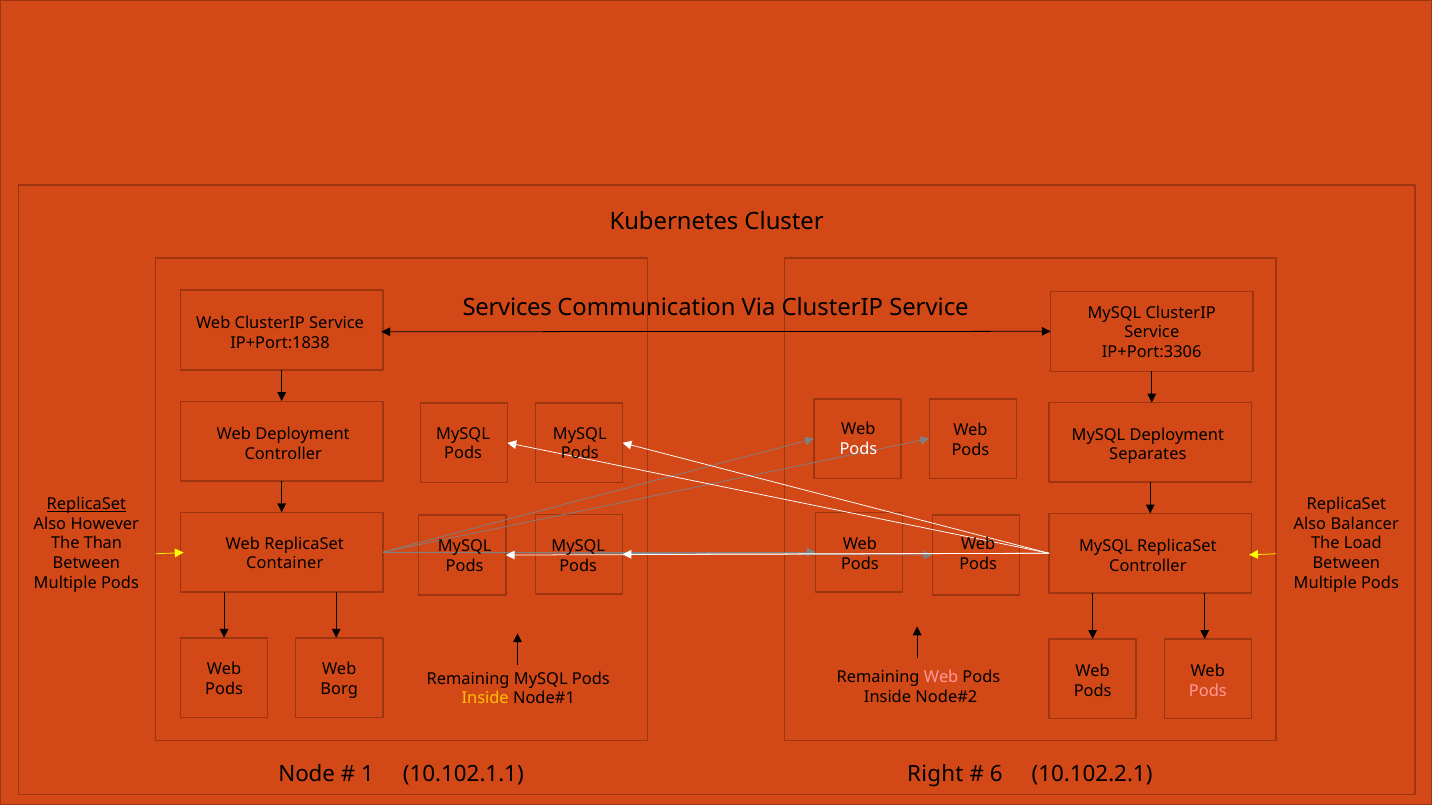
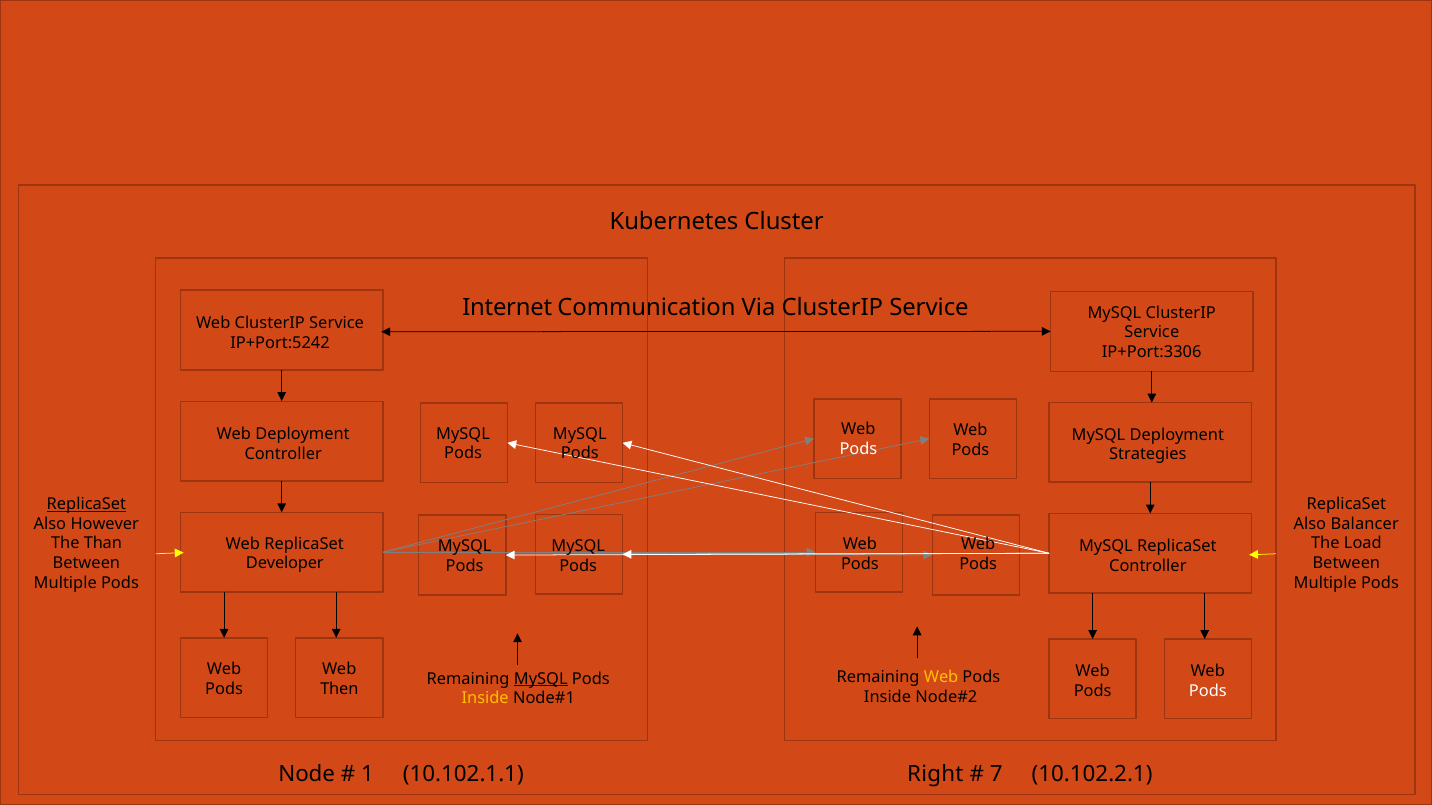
Services: Services -> Internet (507, 308)
IP+Port:1838: IP+Port:1838 -> IP+Port:5242 (280, 343)
Separates: Separates -> Strategies (1148, 455)
Container: Container -> Developer (285, 564)
Web colour: pink -> yellow (941, 678)
MySQL underline: none -> present (541, 679)
Borg: Borg -> Then (339, 689)
Pods colour: pink -> white (1208, 691)
6: 6 -> 7 (996, 774)
